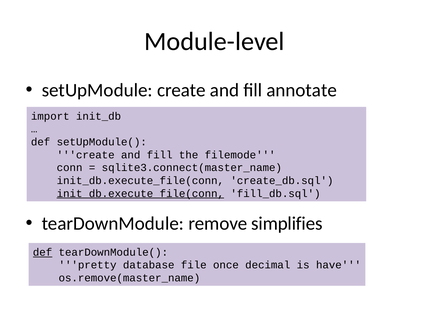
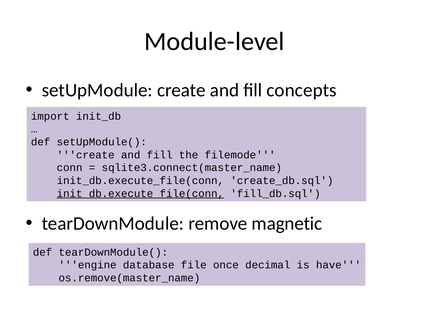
annotate: annotate -> concepts (302, 90)
simplifies: simplifies -> magnetic (287, 224)
def underline: present -> none (43, 252)
pretty: pretty -> engine (88, 265)
